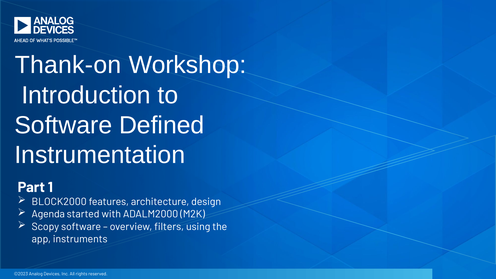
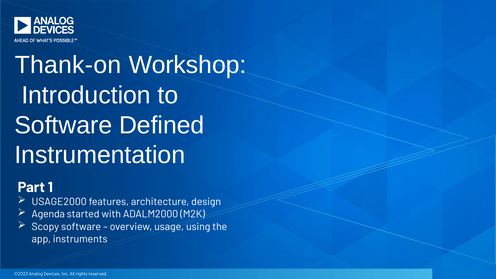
BLOCK2000: BLOCK2000 -> USAGE2000 (59, 202)
filters: filters -> usage (169, 227)
